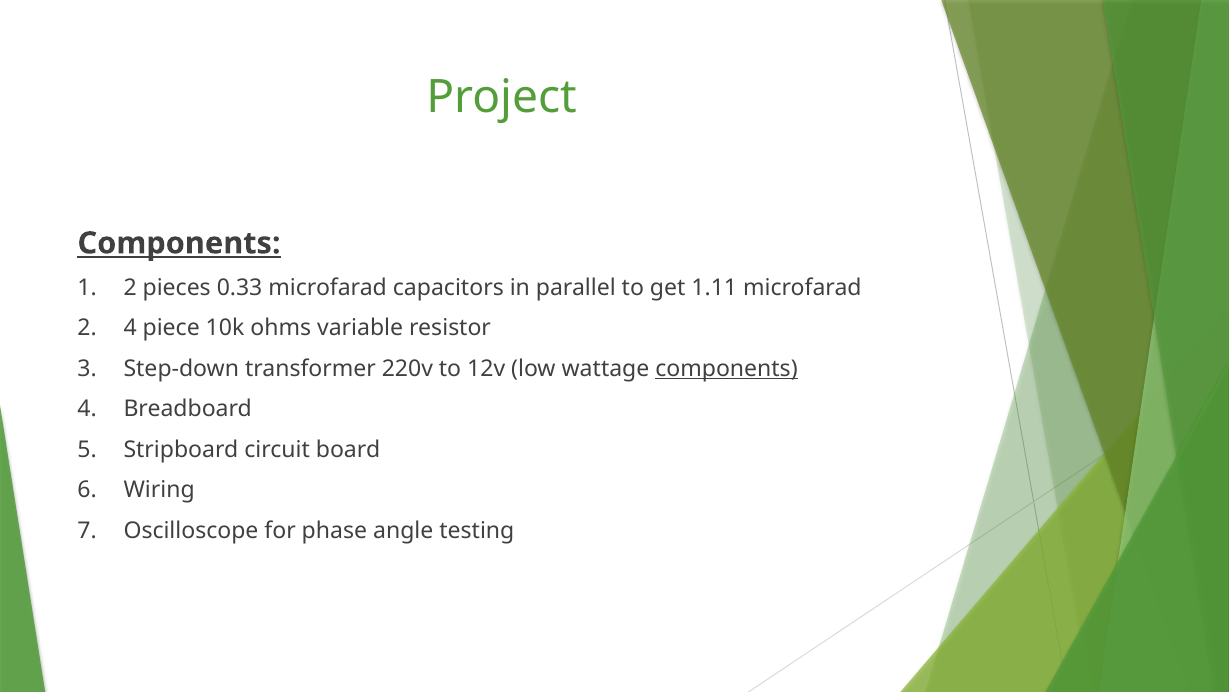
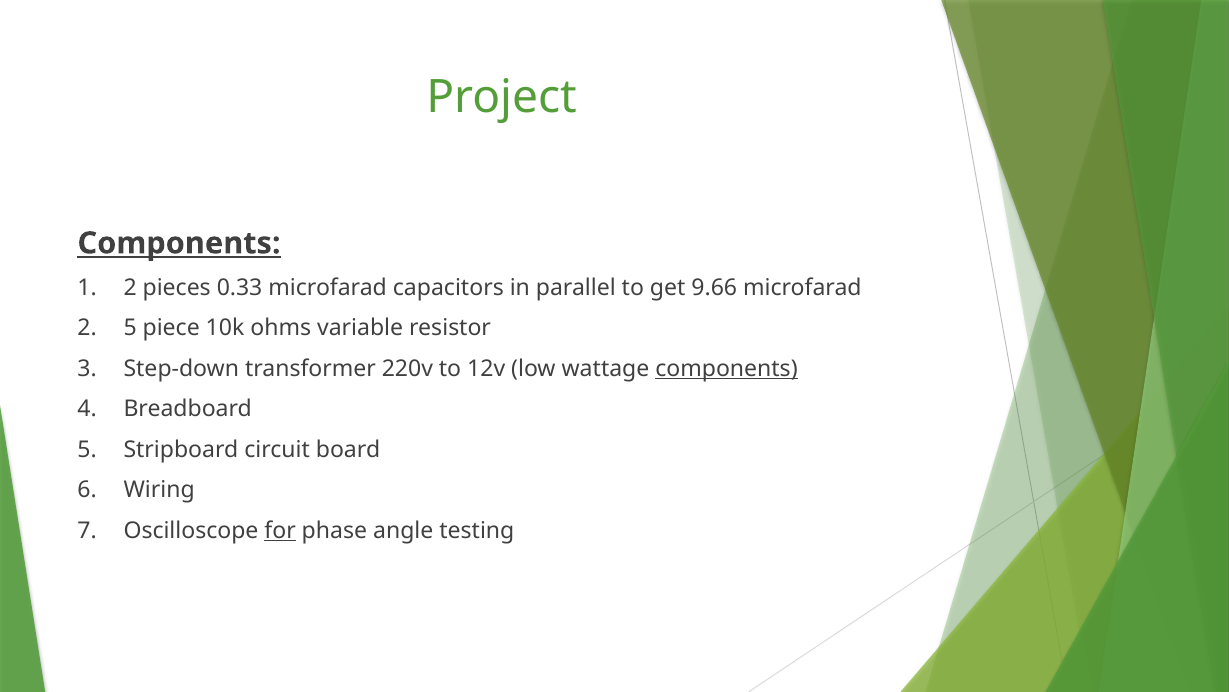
1.11: 1.11 -> 9.66 (714, 288)
2 4: 4 -> 5 (130, 328)
for underline: none -> present (280, 530)
